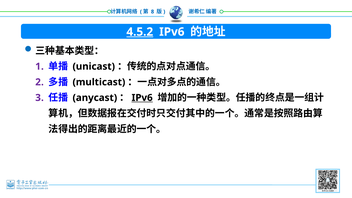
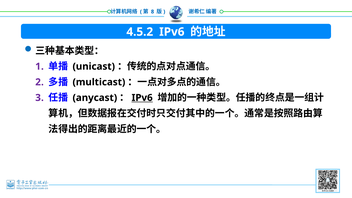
4.5.2 underline: present -> none (140, 32)
